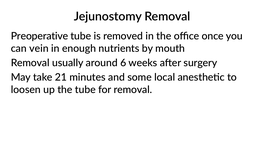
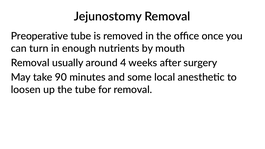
vein: vein -> turn (39, 48)
6: 6 -> 4 (123, 63)
21: 21 -> 90 (61, 77)
